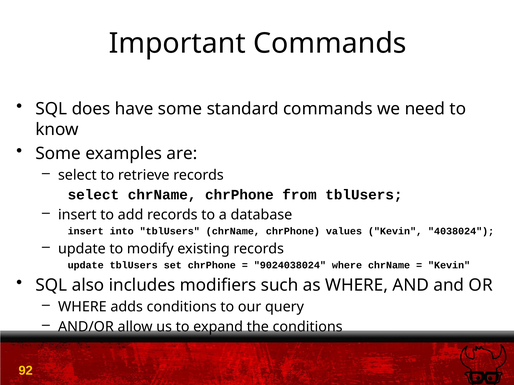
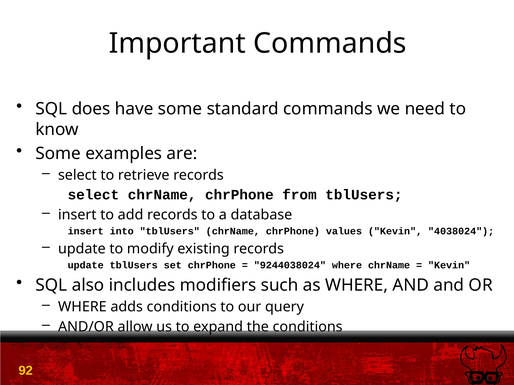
9024038024: 9024038024 -> 9244038024 (290, 265)
